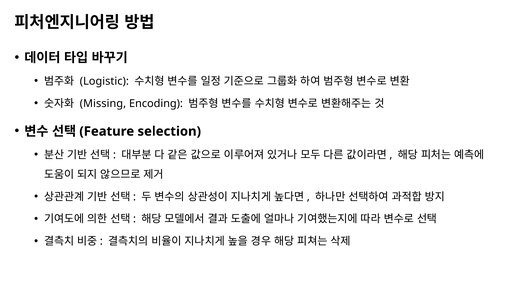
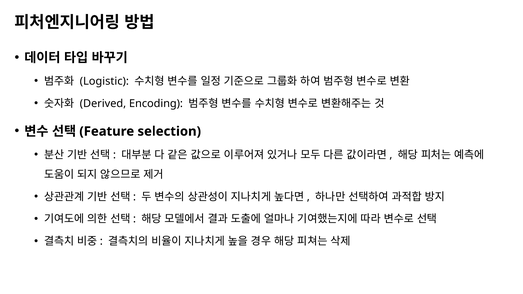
Missing: Missing -> Derived (103, 104)
